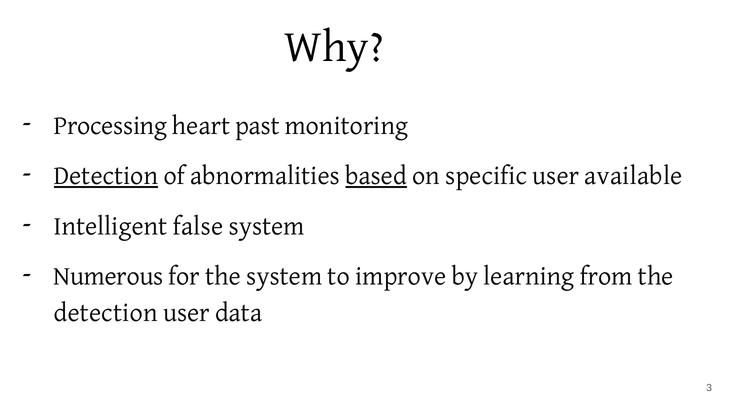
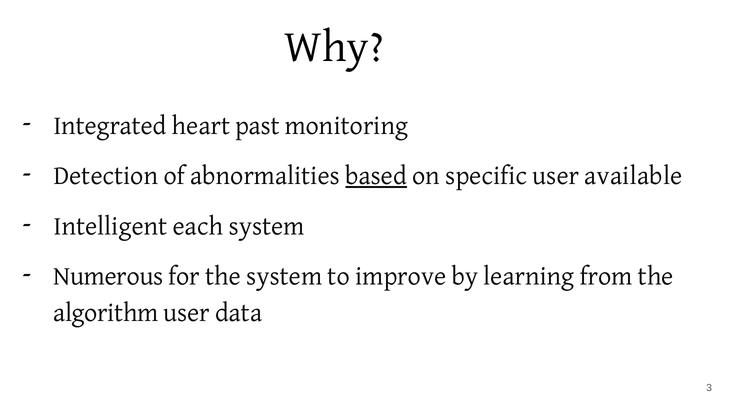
Processing: Processing -> Integrated (110, 125)
Detection underline: present -> none (106, 176)
false: false -> each (198, 226)
detection: detection -> algorithm (106, 313)
